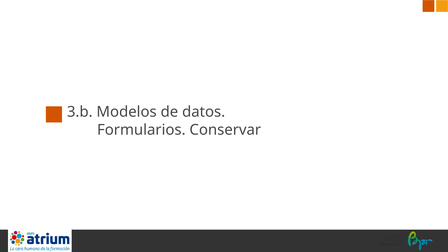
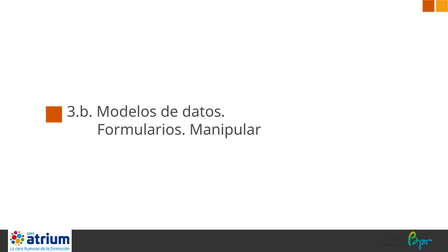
Conservar: Conservar -> Manipular (225, 130)
